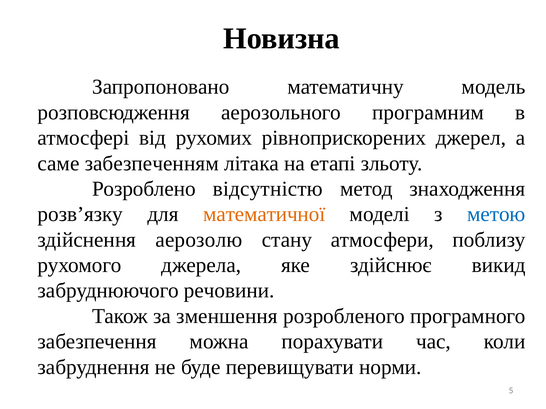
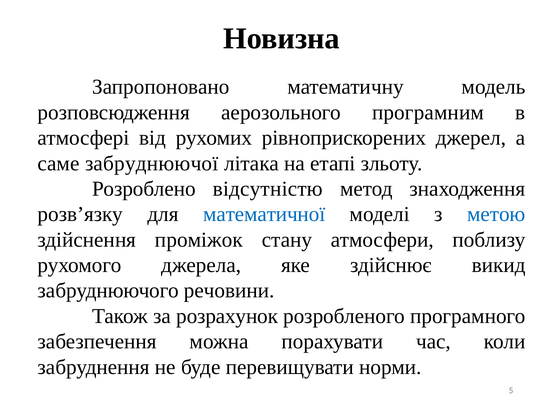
забезпеченням: забезпеченням -> забруднюючої (152, 164)
математичної colour: orange -> blue (264, 215)
аерозолю: аерозолю -> проміжок (199, 240)
зменшення: зменшення -> розрахунок (227, 317)
